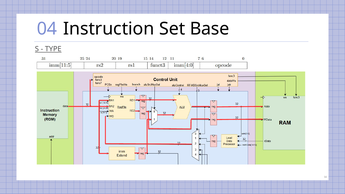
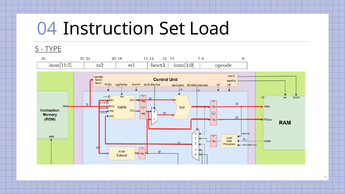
Base: Base -> Load (210, 29)
